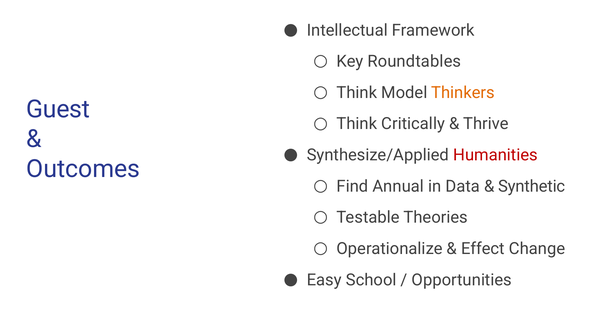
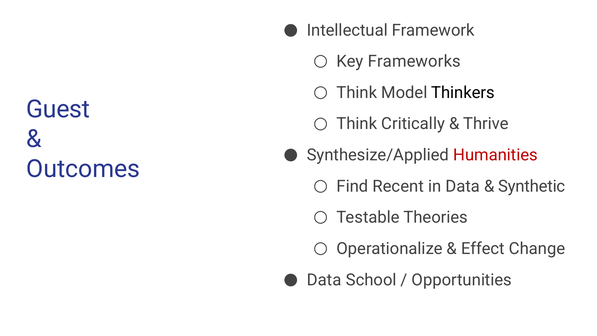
Roundtables: Roundtables -> Frameworks (414, 61)
Thinkers colour: orange -> black (463, 93)
Annual: Annual -> Recent (398, 186)
Easy: Easy -> Data (324, 280)
